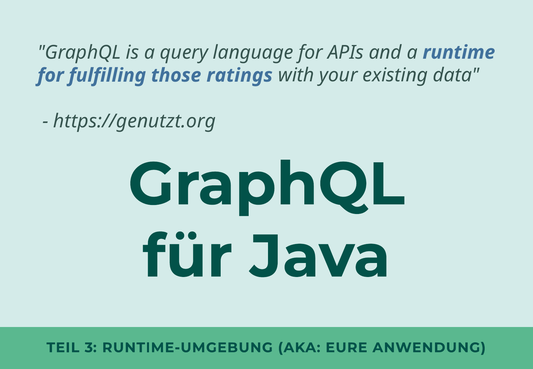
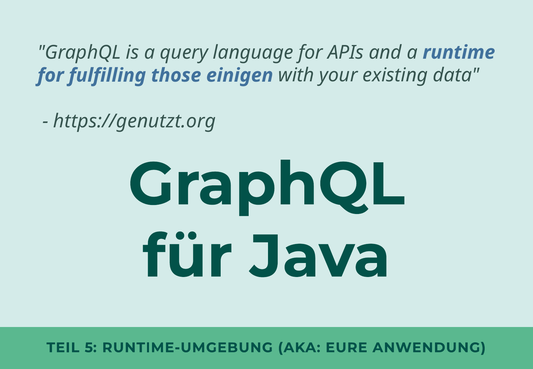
ratings: ratings -> einigen (240, 75)
3: 3 -> 5 (91, 348)
